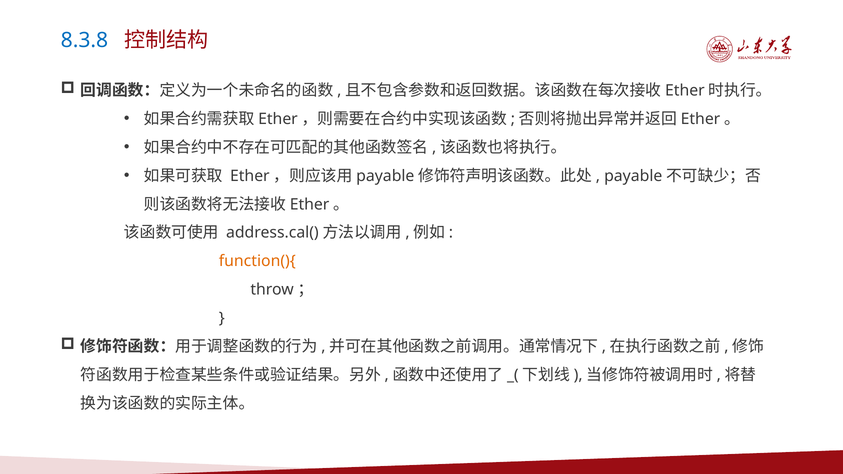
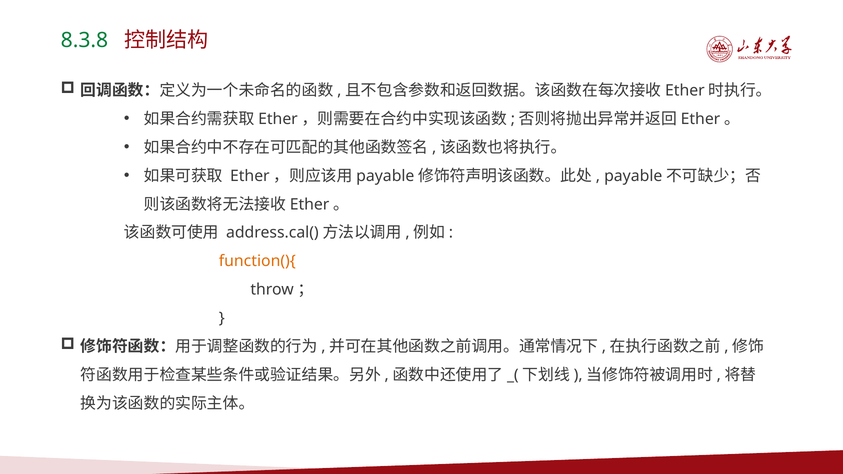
8.3.8 colour: blue -> green (84, 40)
